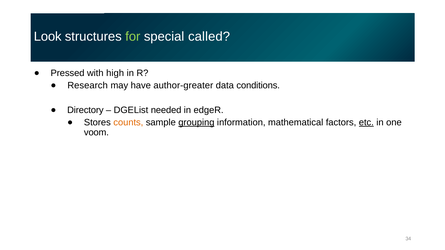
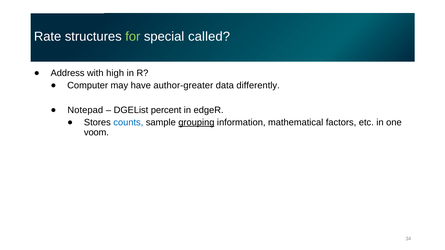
Look: Look -> Rate (48, 37)
Pressed: Pressed -> Address (68, 73)
Research: Research -> Computer (88, 86)
conditions: conditions -> differently (258, 86)
Directory: Directory -> Notepad (85, 110)
needed: needed -> percent (166, 110)
counts colour: orange -> blue (128, 123)
etc underline: present -> none (366, 123)
